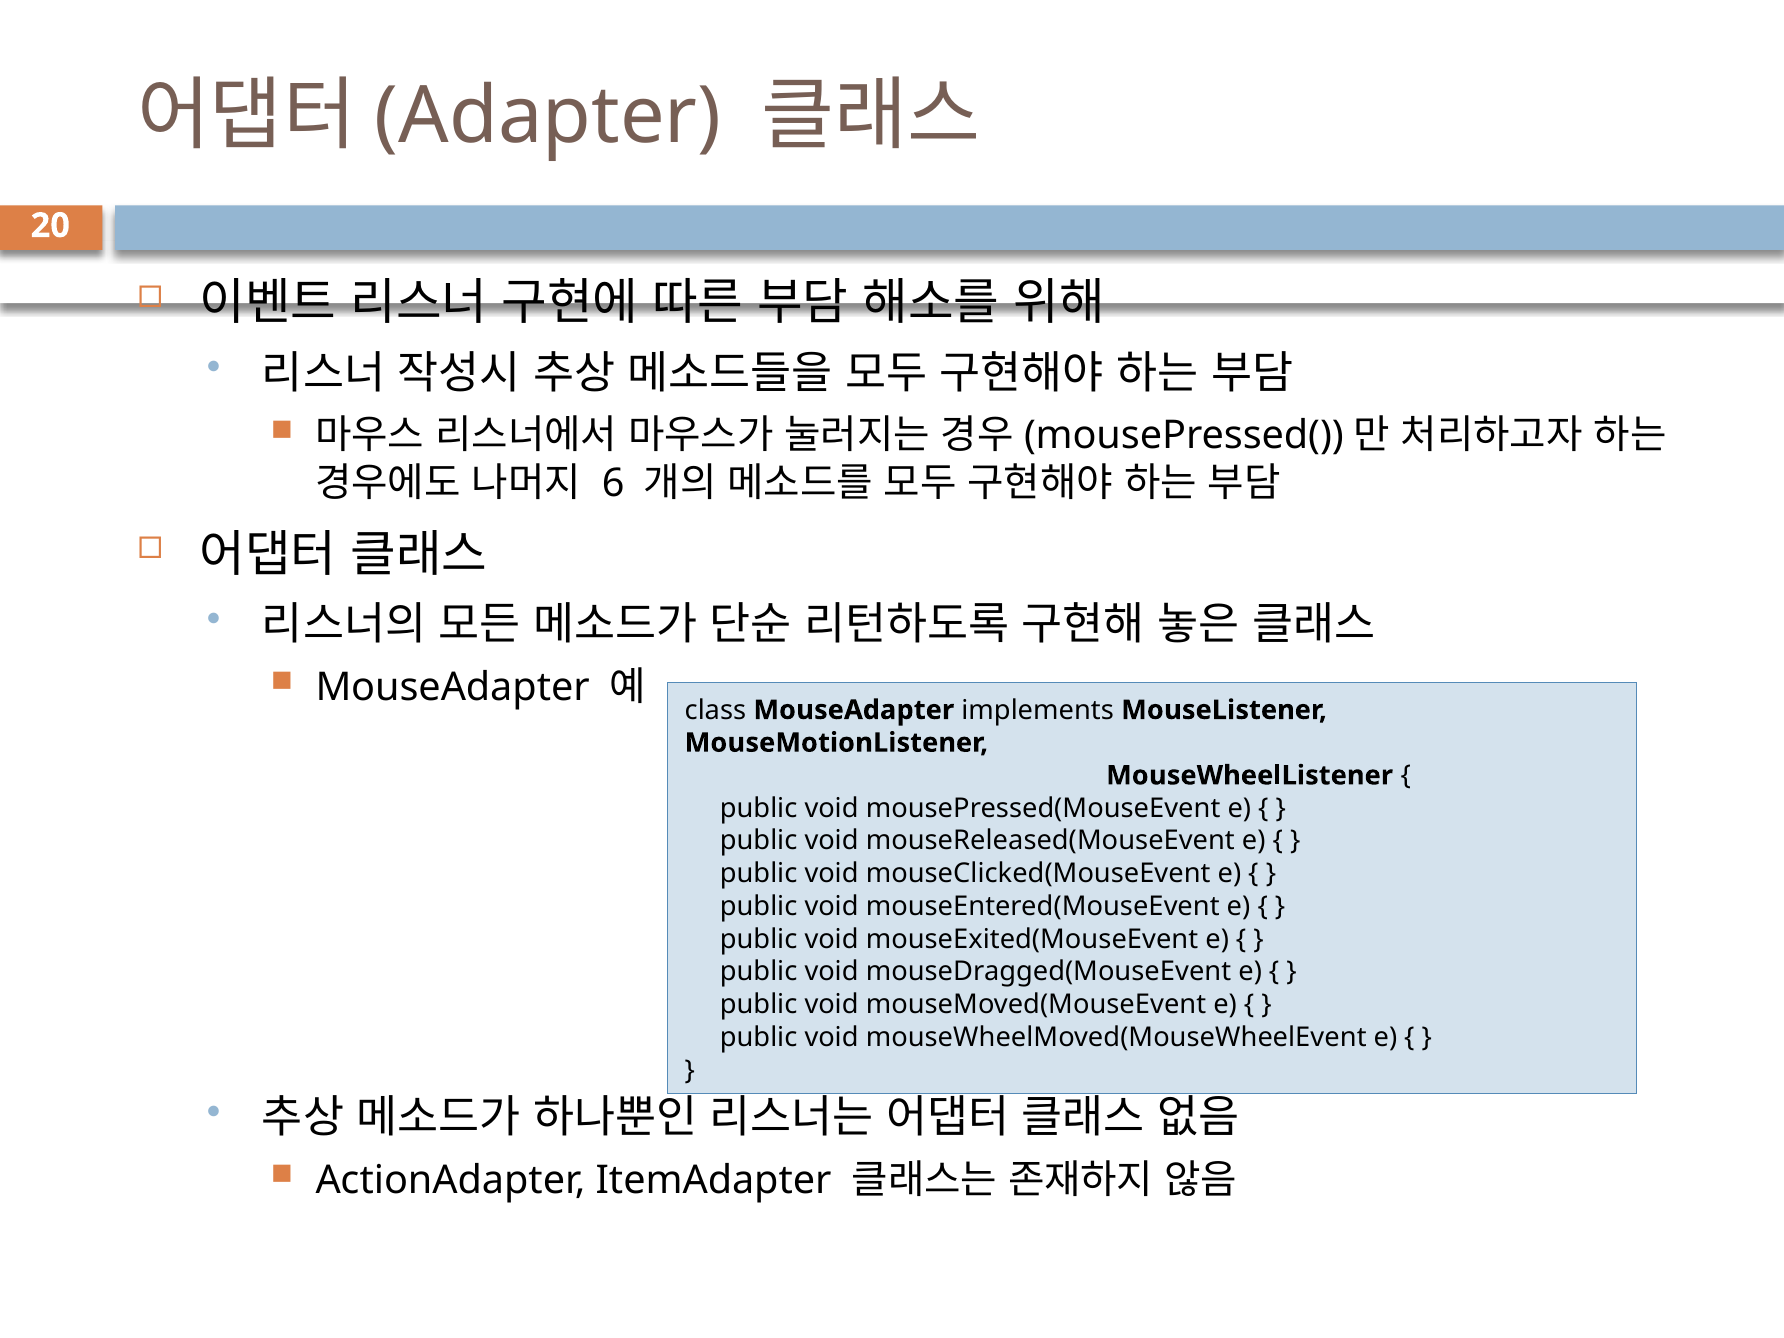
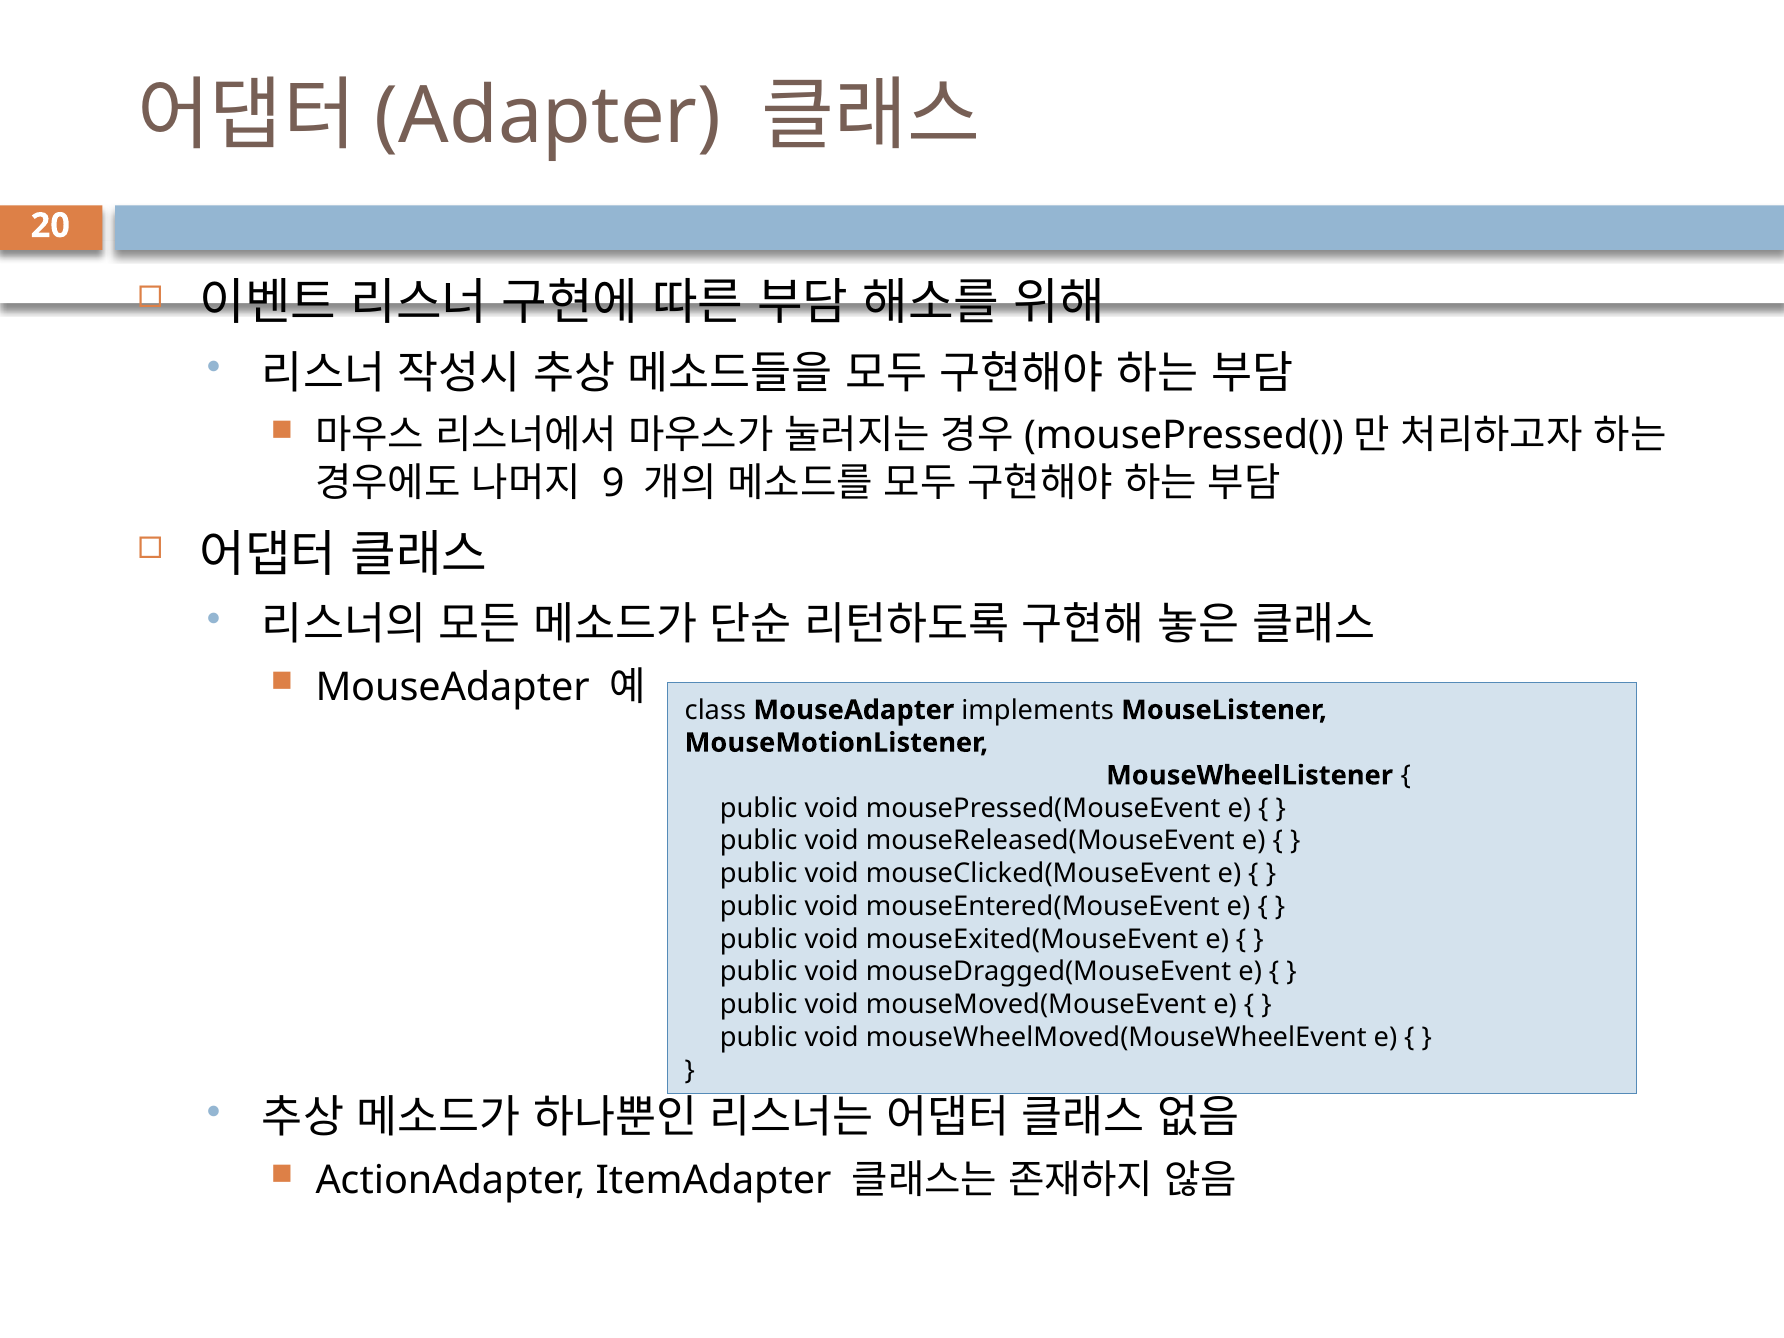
6: 6 -> 9 (613, 483)
